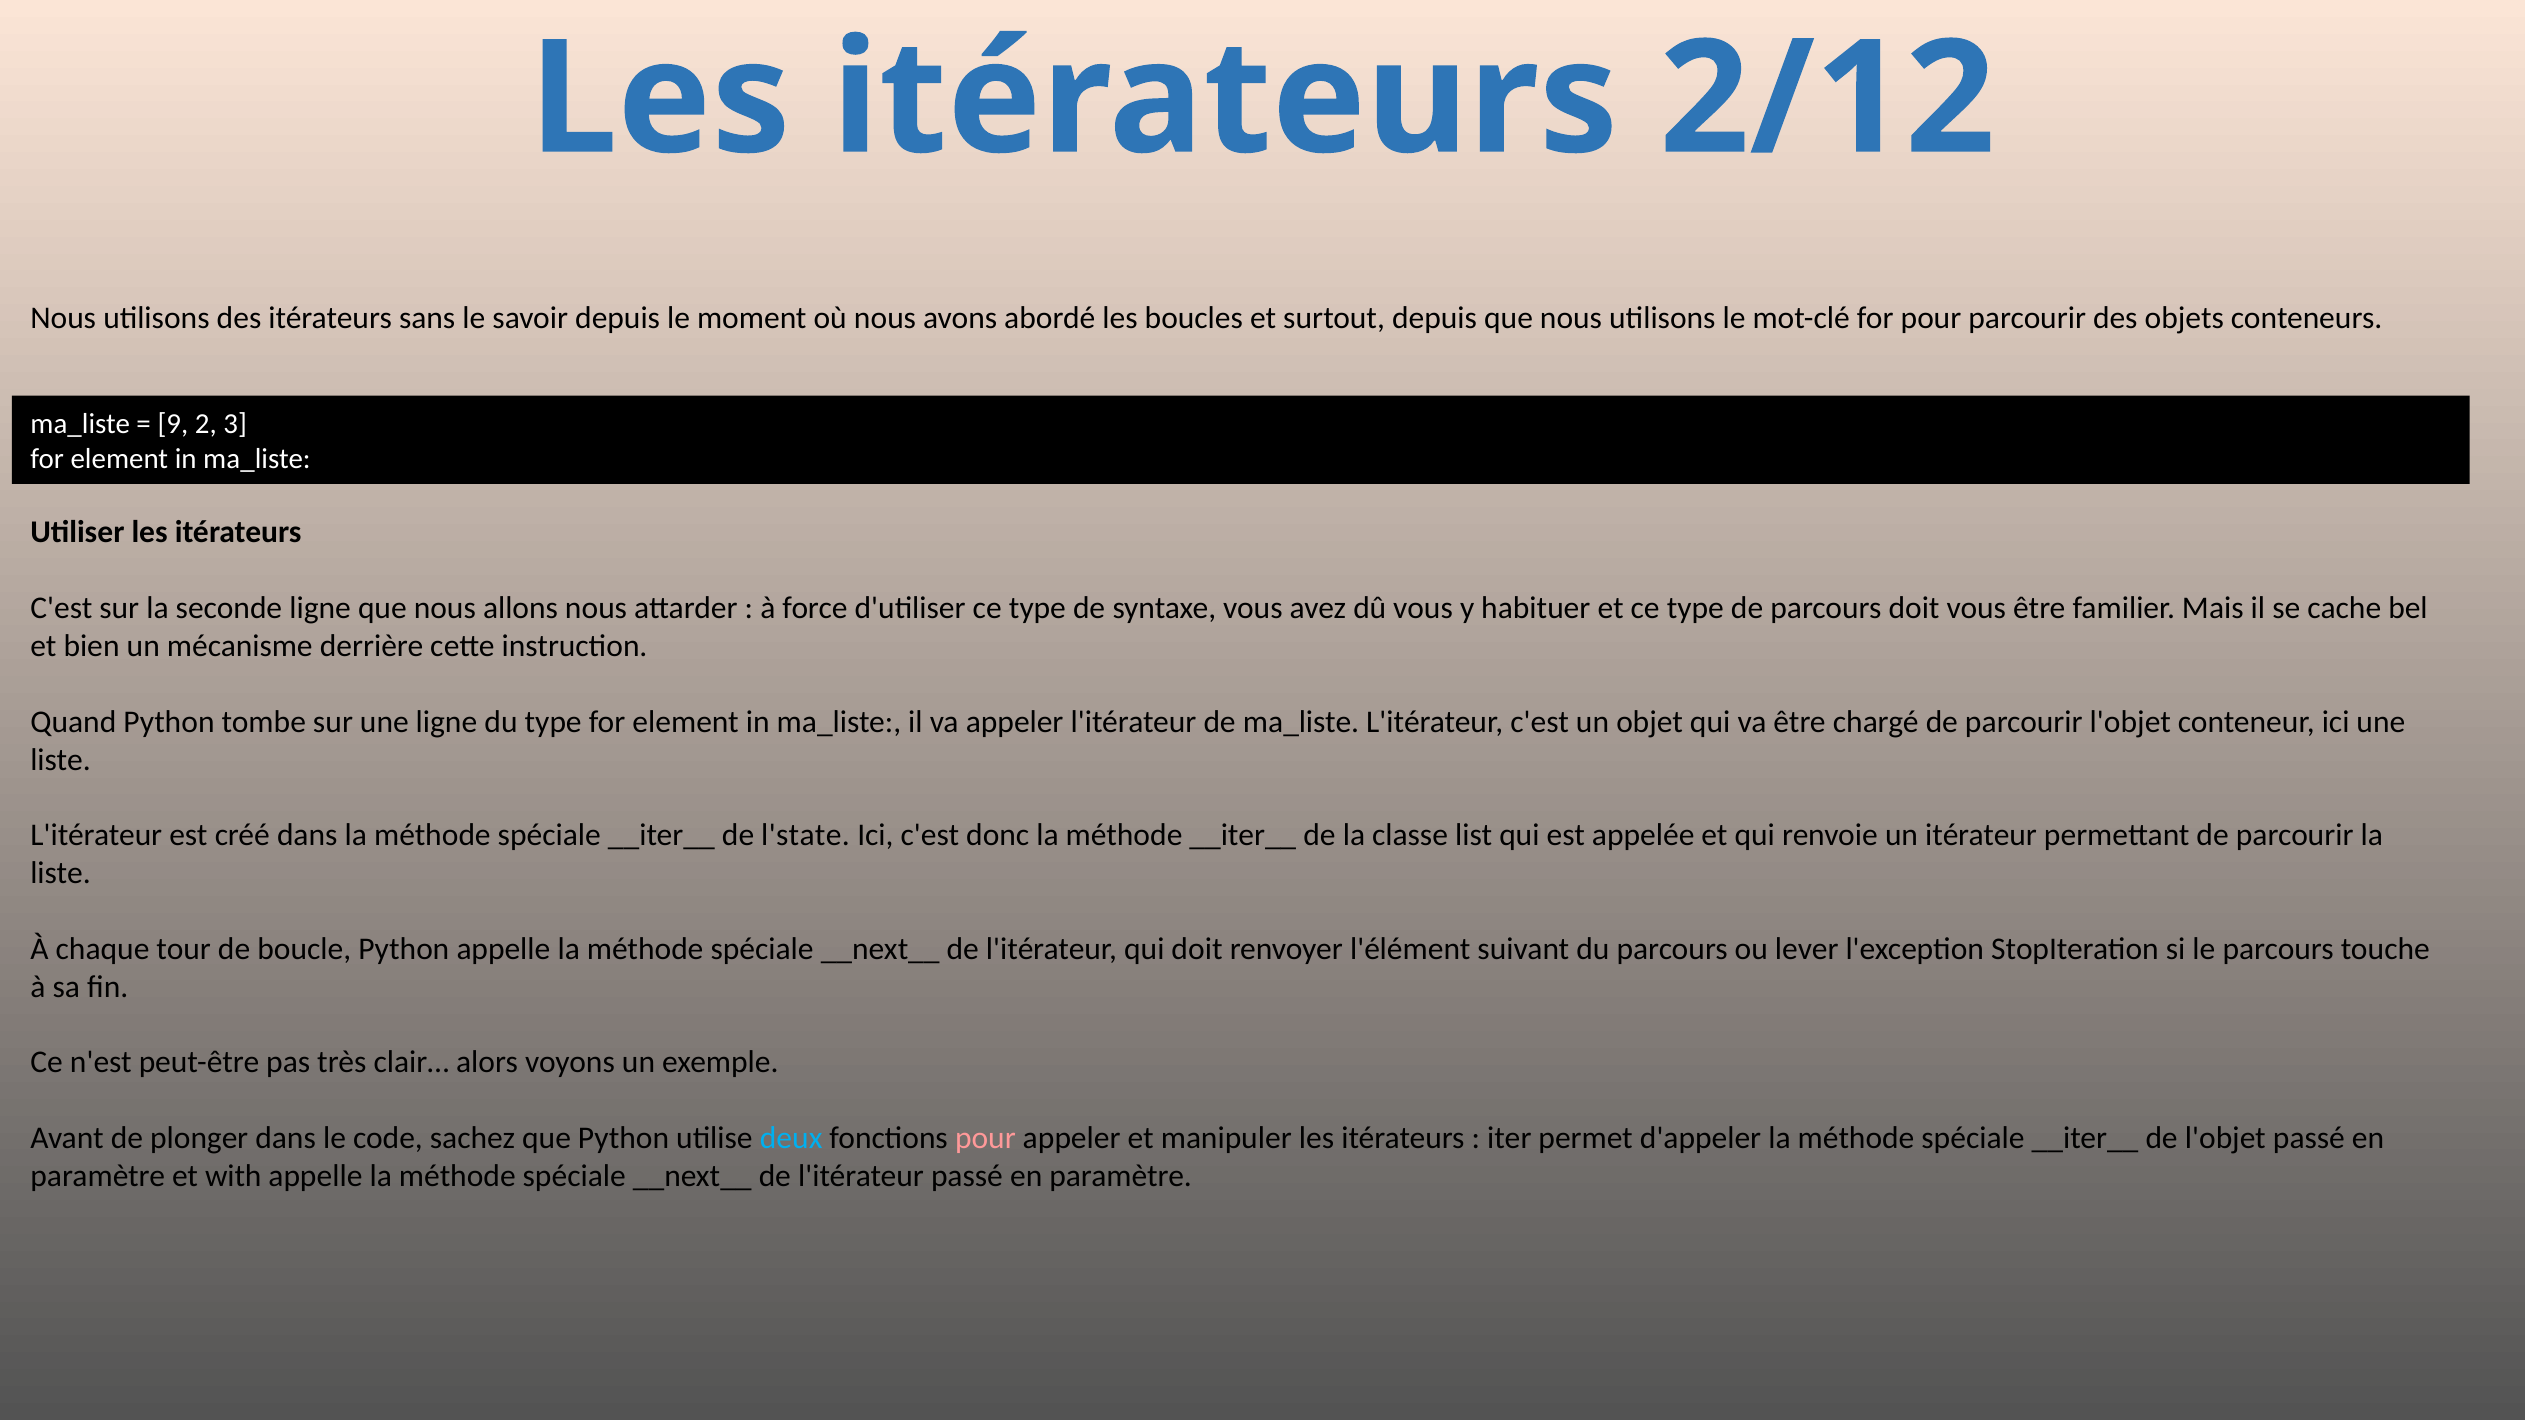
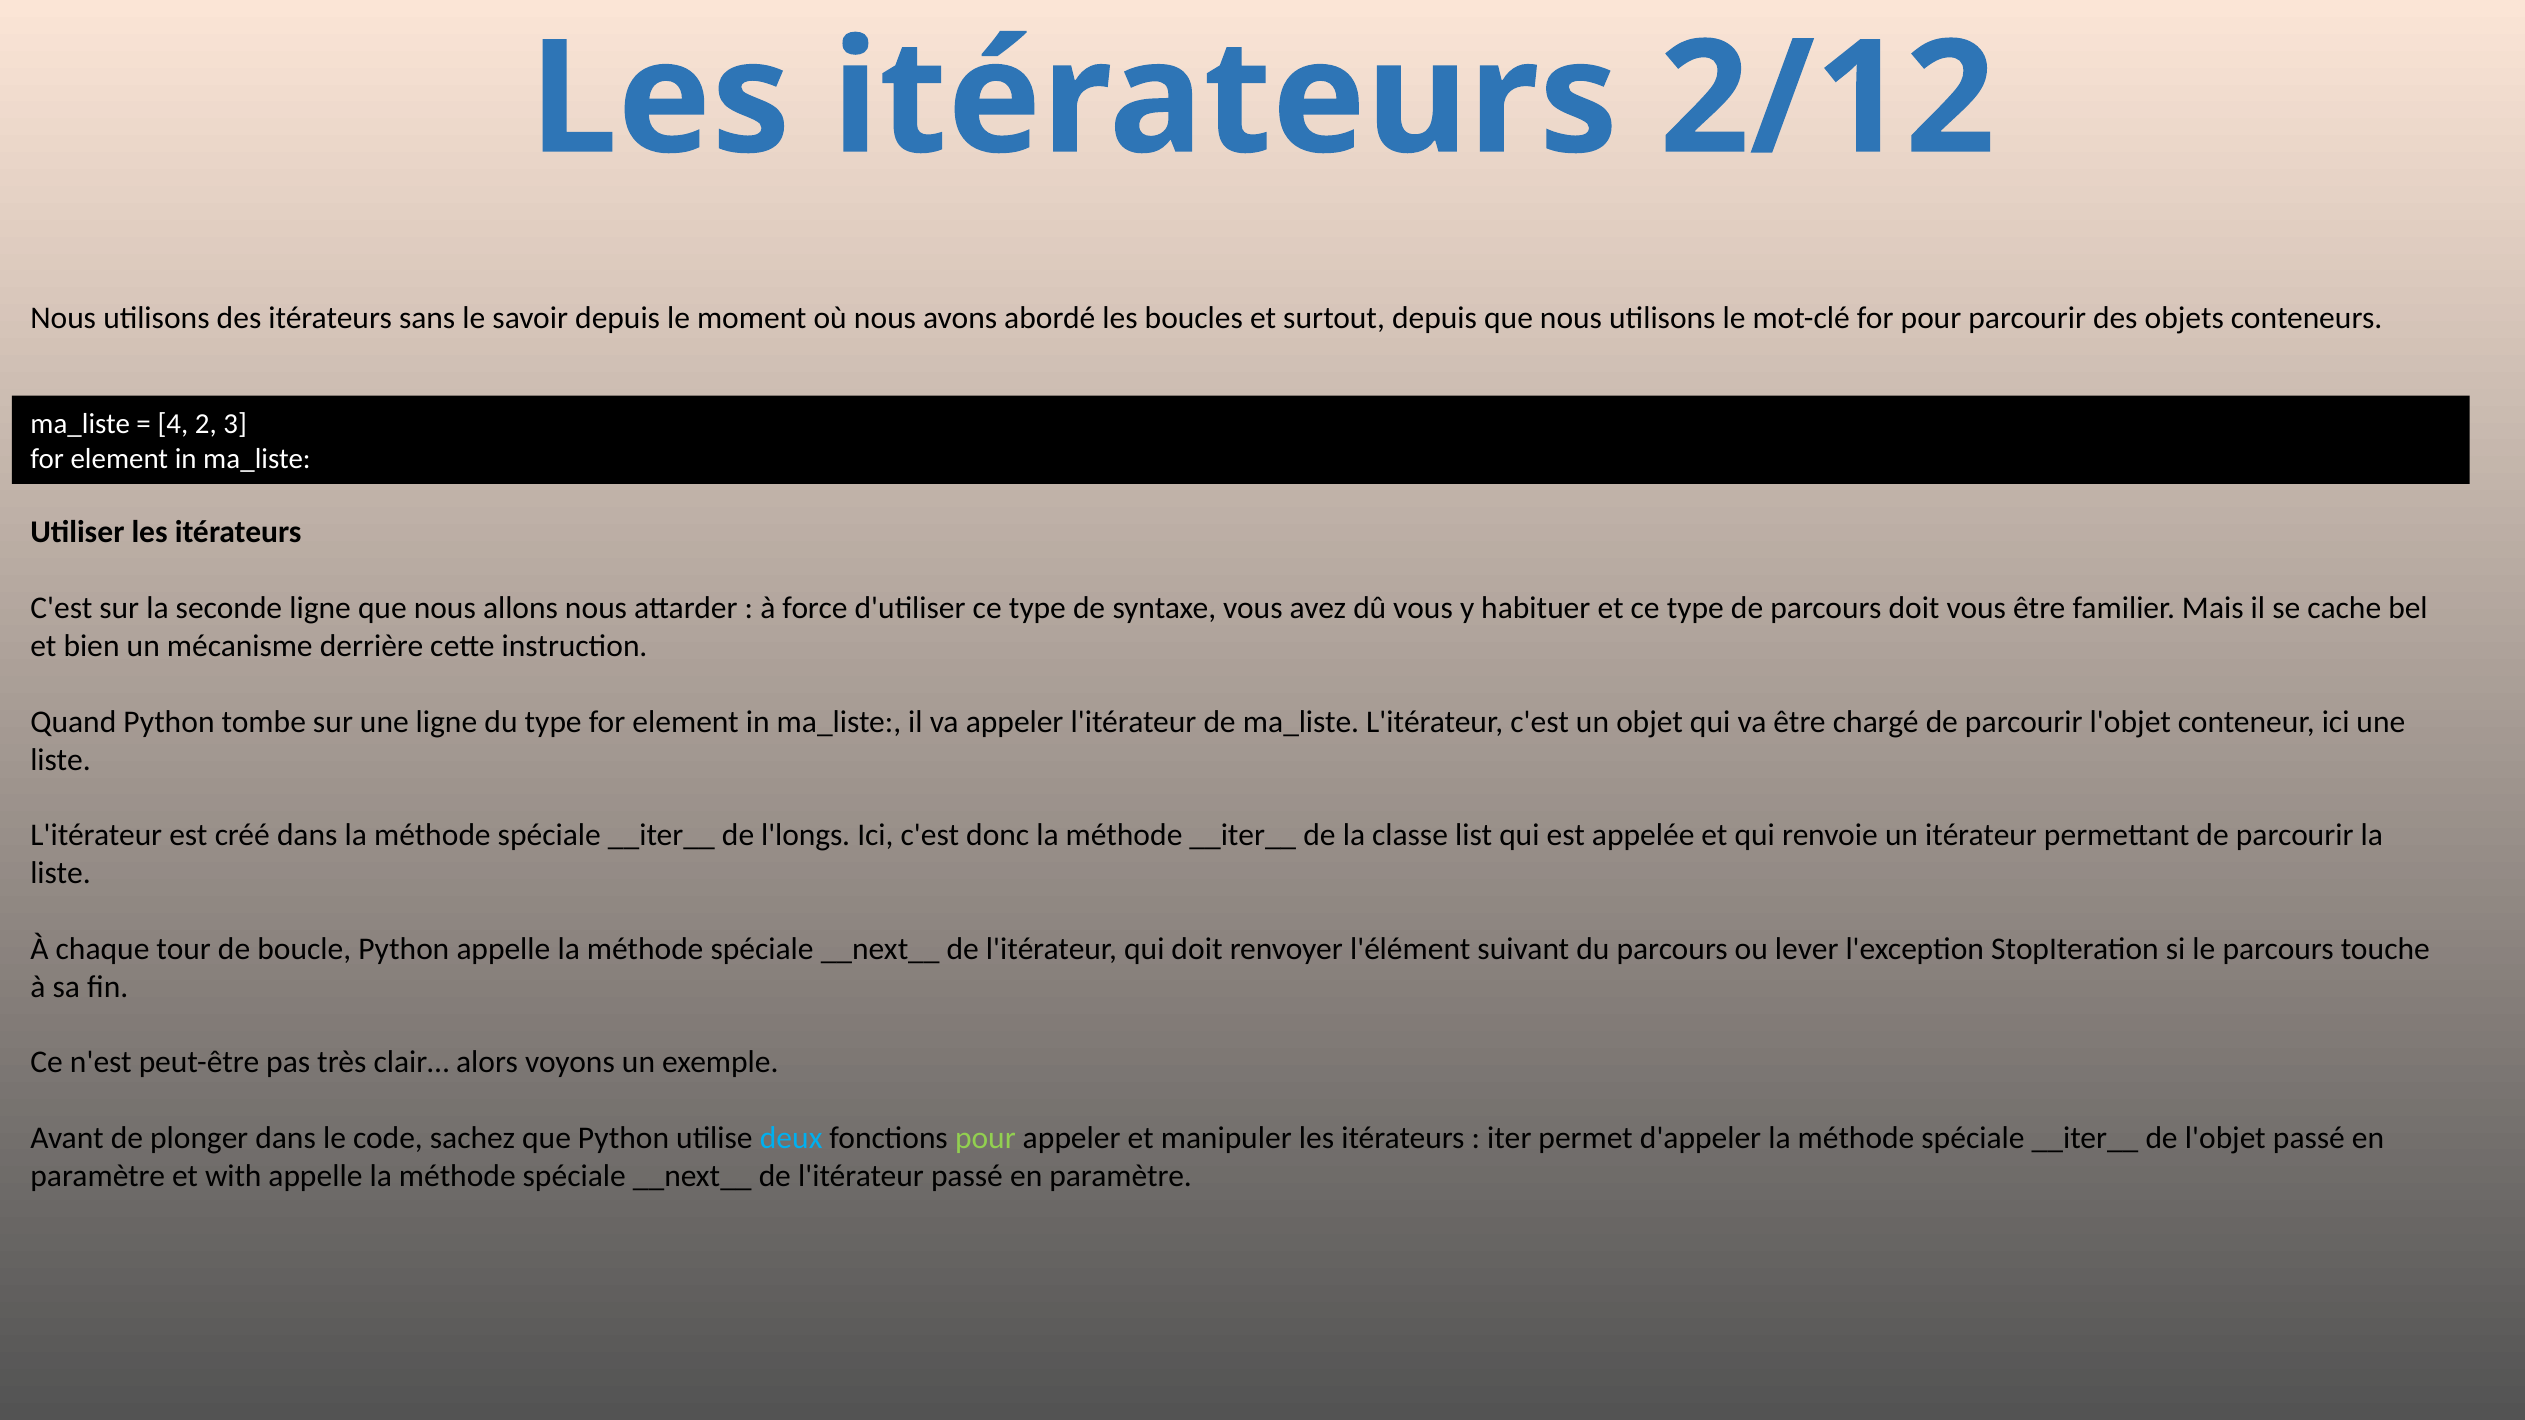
9: 9 -> 4 (173, 425)
l'state: l'state -> l'longs (806, 836)
pour colour: pink -> light green (985, 1139)
